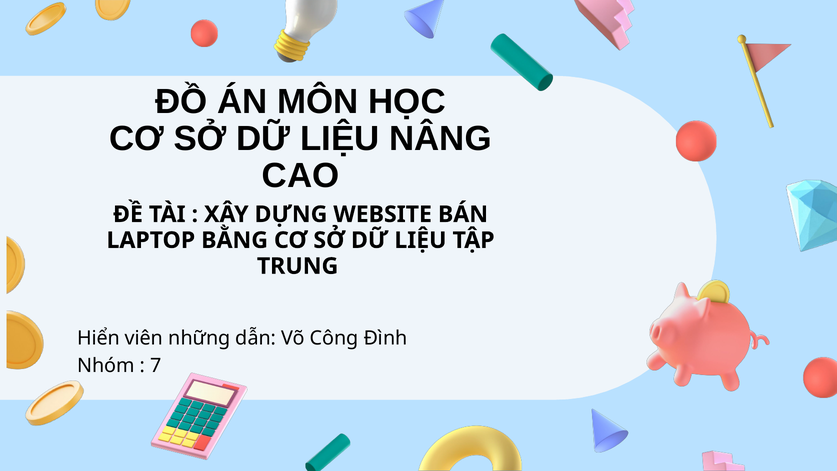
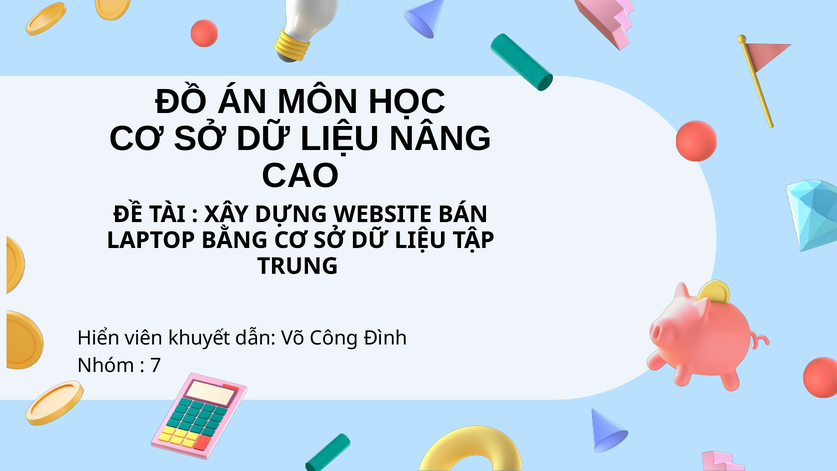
những: những -> khuyết (199, 338)
